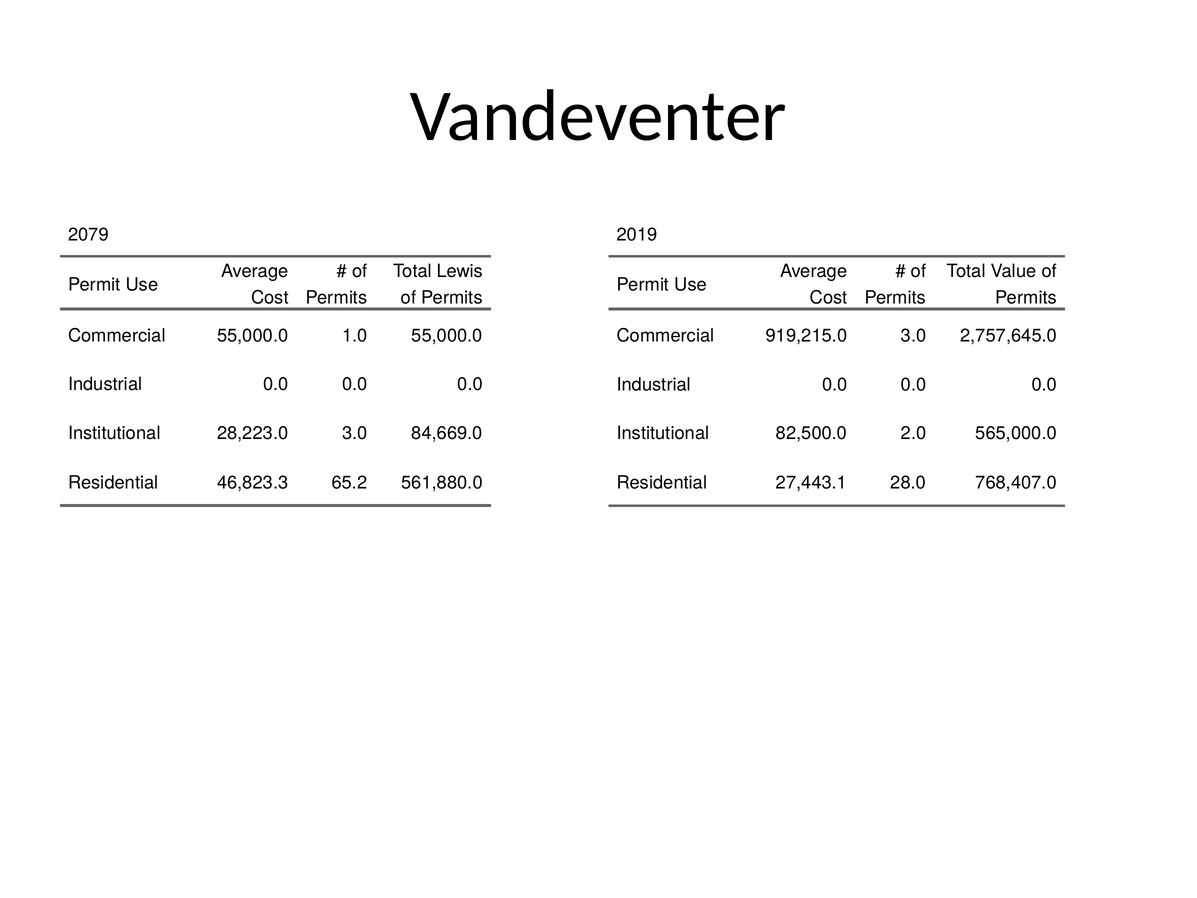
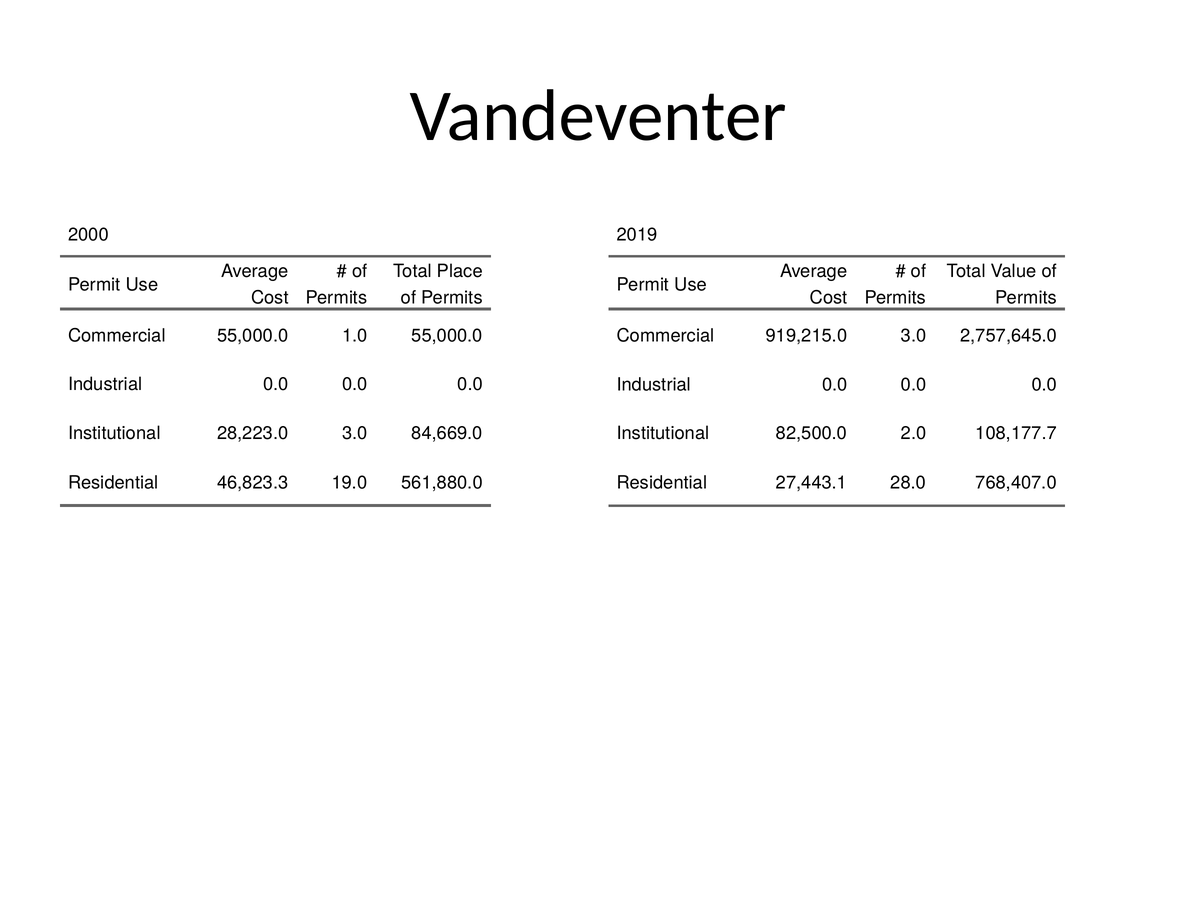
2079: 2079 -> 2000 (88, 235)
Lewis: Lewis -> Place (460, 271)
565,000.0: 565,000.0 -> 108,177.7 (1016, 433)
65.2: 65.2 -> 19.0 (349, 483)
